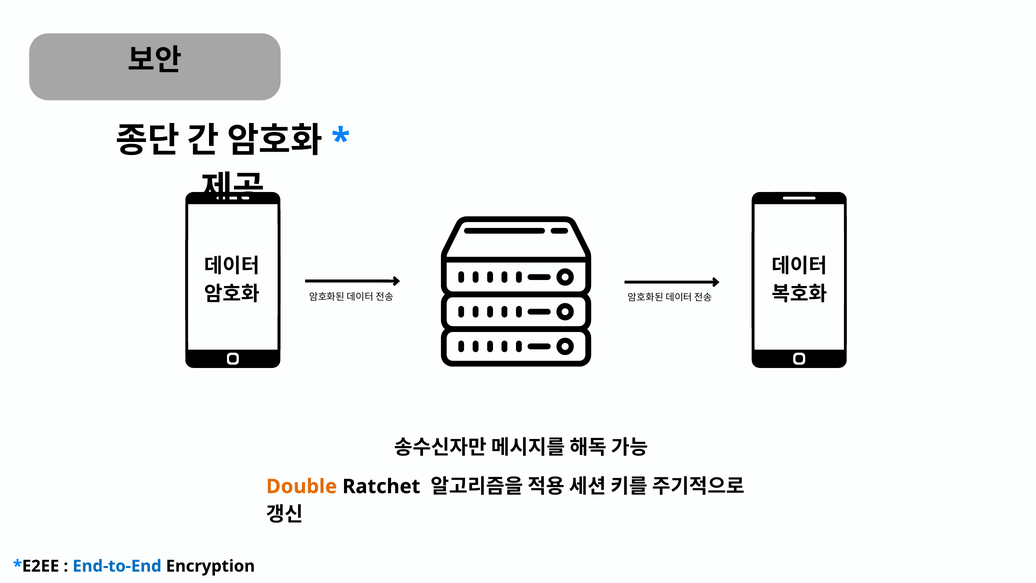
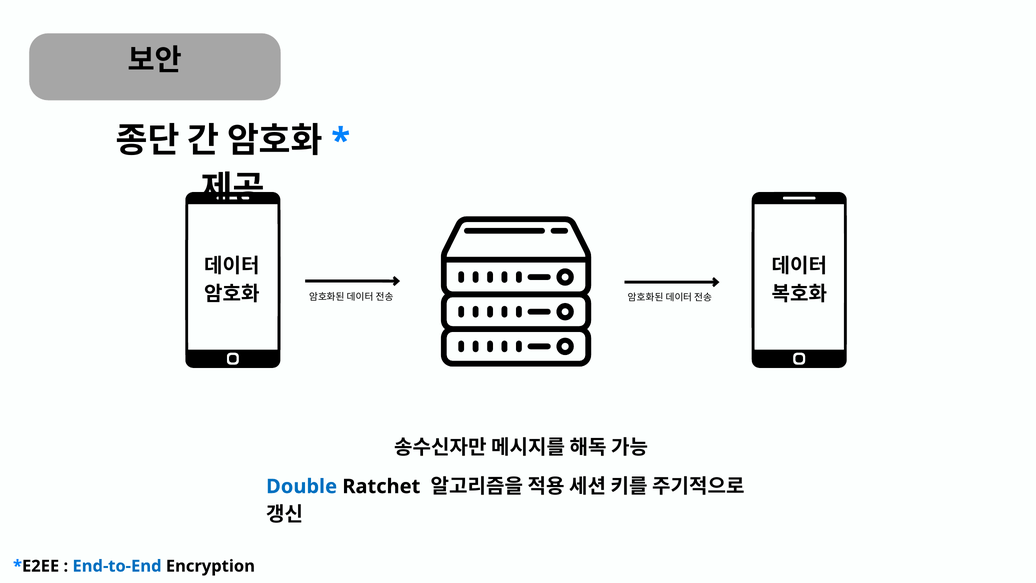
Double colour: orange -> blue (302, 486)
